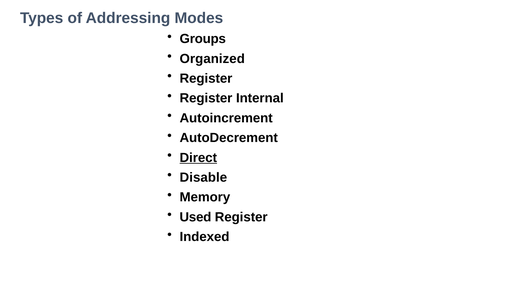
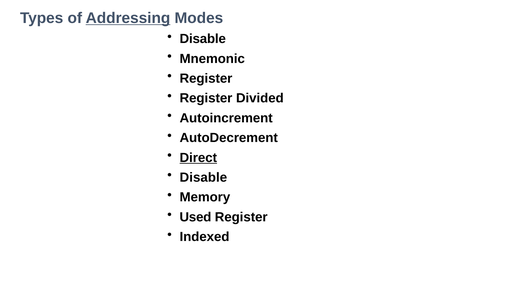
Addressing underline: none -> present (128, 18)
Groups: Groups -> Disable (203, 39)
Organized: Organized -> Mnemonic (212, 59)
Internal: Internal -> Divided (260, 98)
